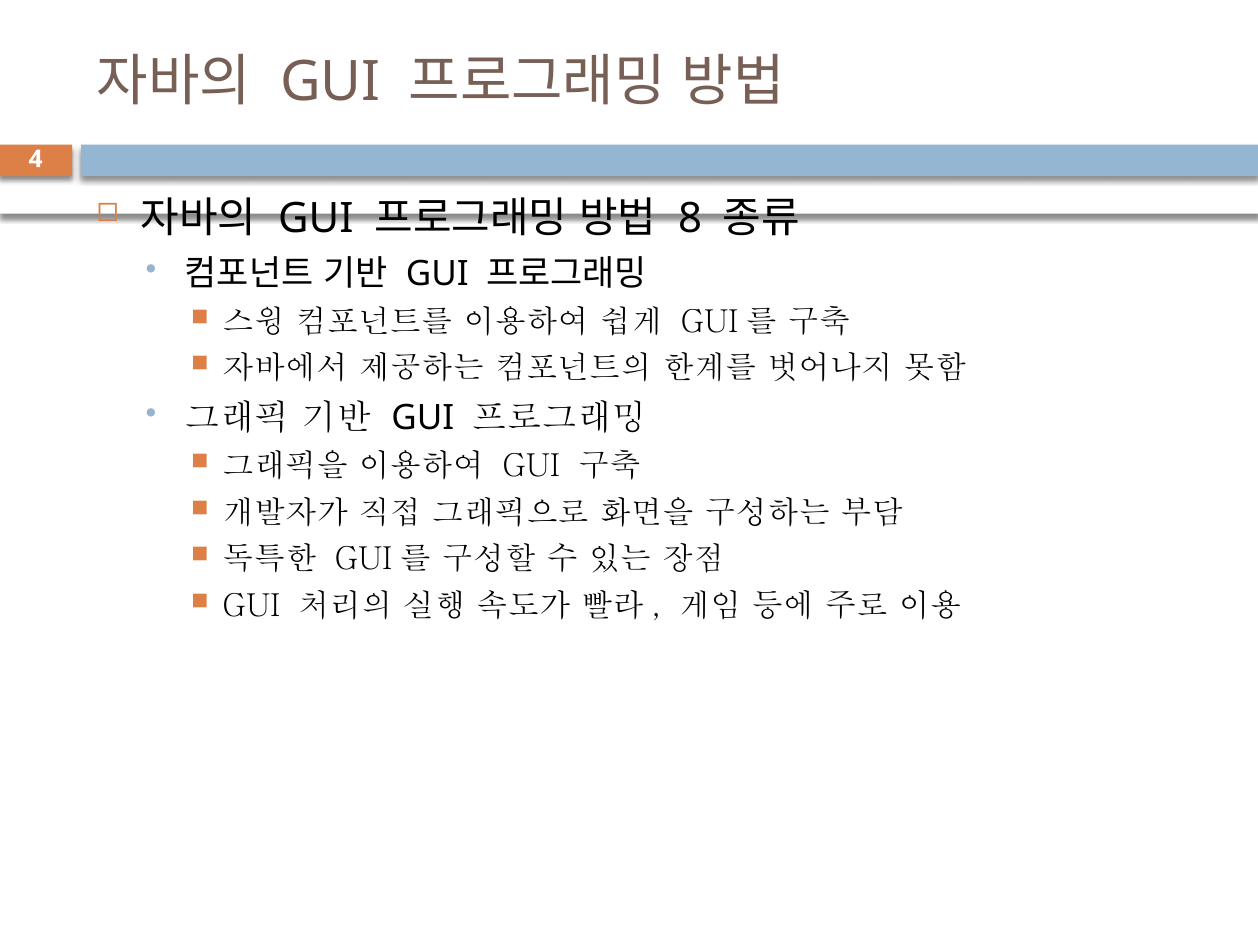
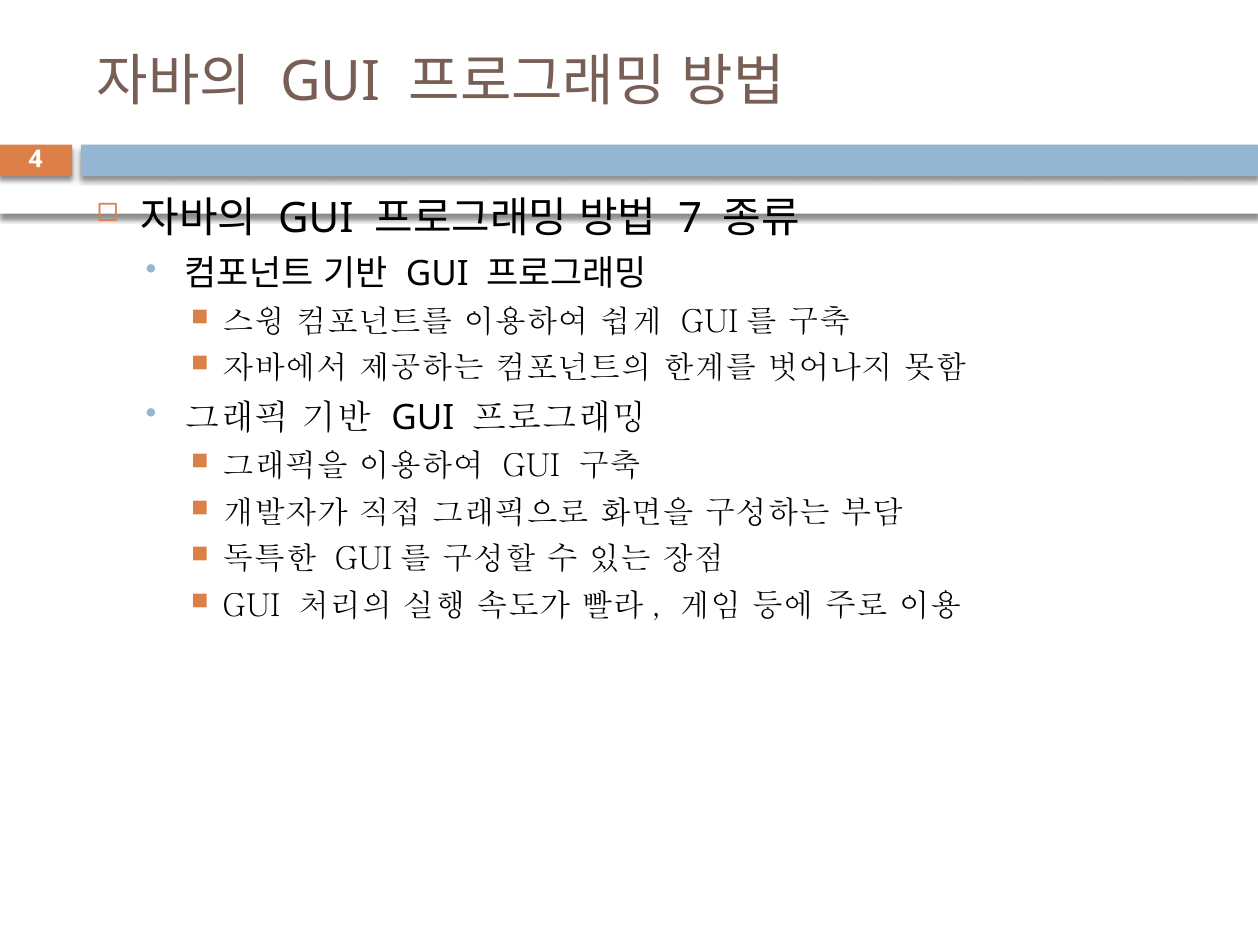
8: 8 -> 7 (690, 219)
